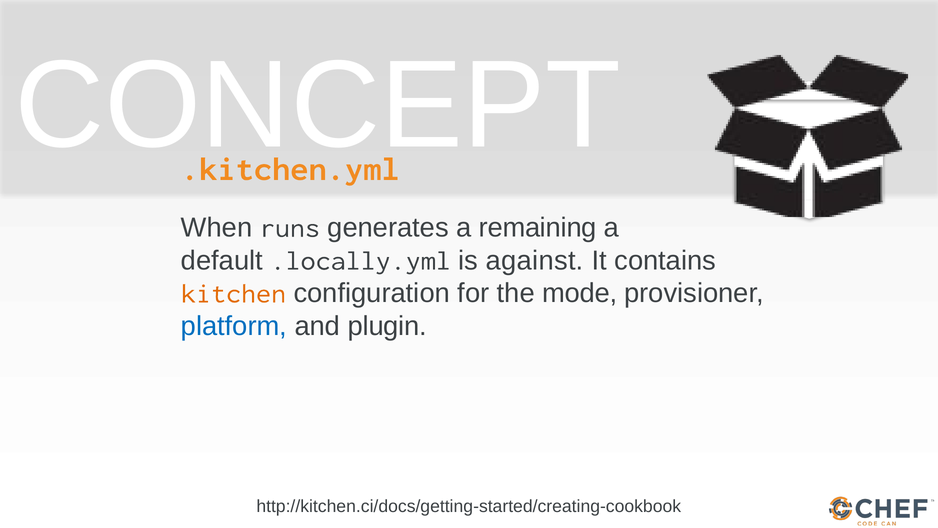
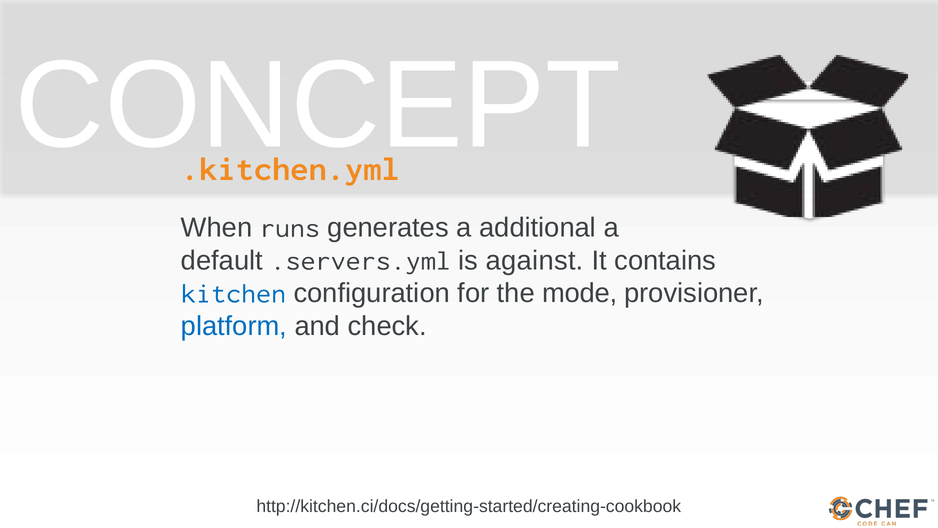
remaining: remaining -> additional (538, 228)
.locally.yml: .locally.yml -> .servers.yml (361, 260)
kitchen colour: orange -> blue (234, 293)
plugin: plugin -> check (387, 326)
